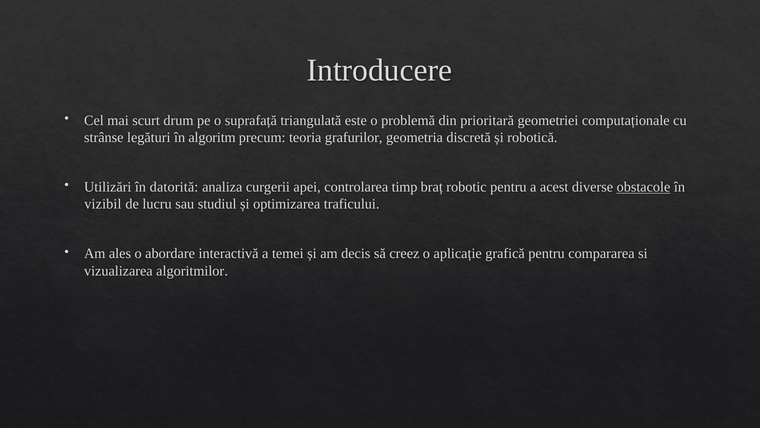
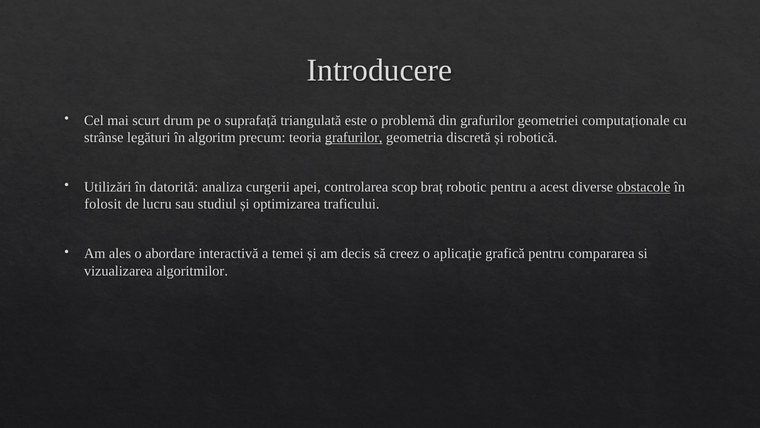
din prioritară: prioritară -> grafurilor (487, 120)
grafurilor underline: none -> present (354, 137)
timp: timp -> scop (405, 187)
vizibil: vizibil -> folosit (103, 204)
